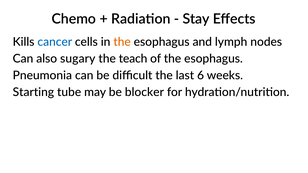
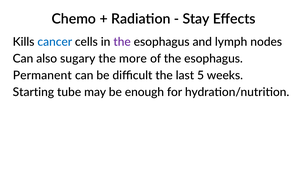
the colour: orange -> purple (122, 42)
teach: teach -> more (133, 59)
Pneumonia: Pneumonia -> Permanent (42, 75)
6: 6 -> 5 (201, 75)
blocker: blocker -> enough (144, 92)
